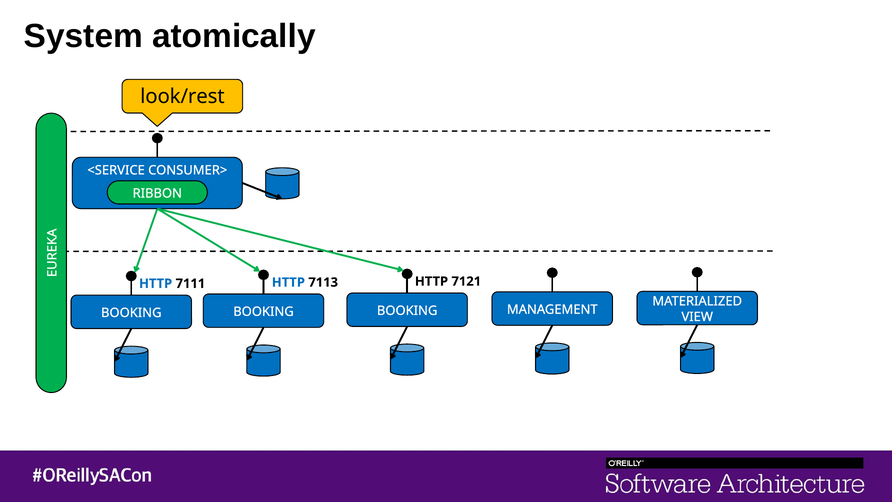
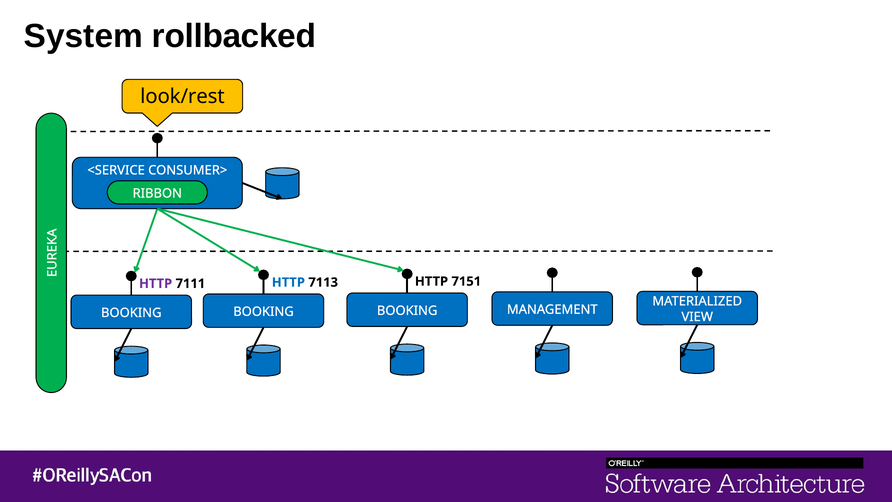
atomically: atomically -> rollbacked (234, 36)
7121: 7121 -> 7151 (466, 281)
HTTP colour: blue -> purple (156, 283)
